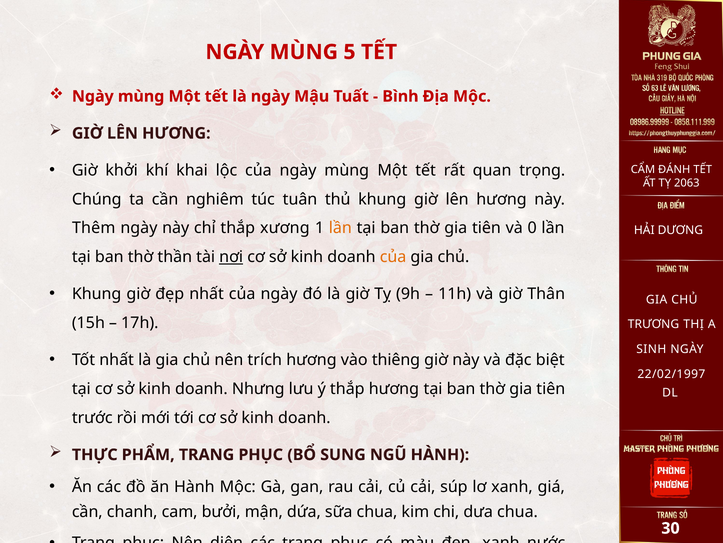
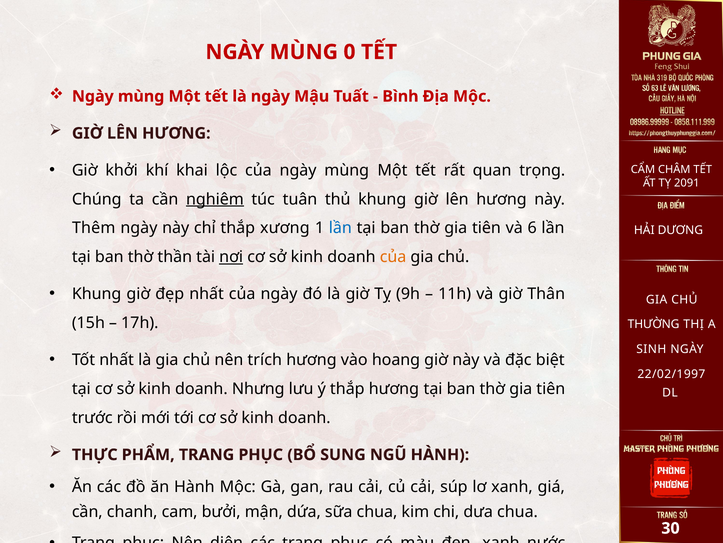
5: 5 -> 0 (349, 52)
ĐÁNH: ĐÁNH -> CHÂM (674, 170)
2063: 2063 -> 2091 (687, 183)
nghiêm underline: none -> present (215, 199)
lần colour: orange -> blue (340, 228)
0: 0 -> 6 (532, 228)
TRƯƠNG: TRƯƠNG -> THƯỜNG (654, 324)
thiêng: thiêng -> hoang (396, 359)
